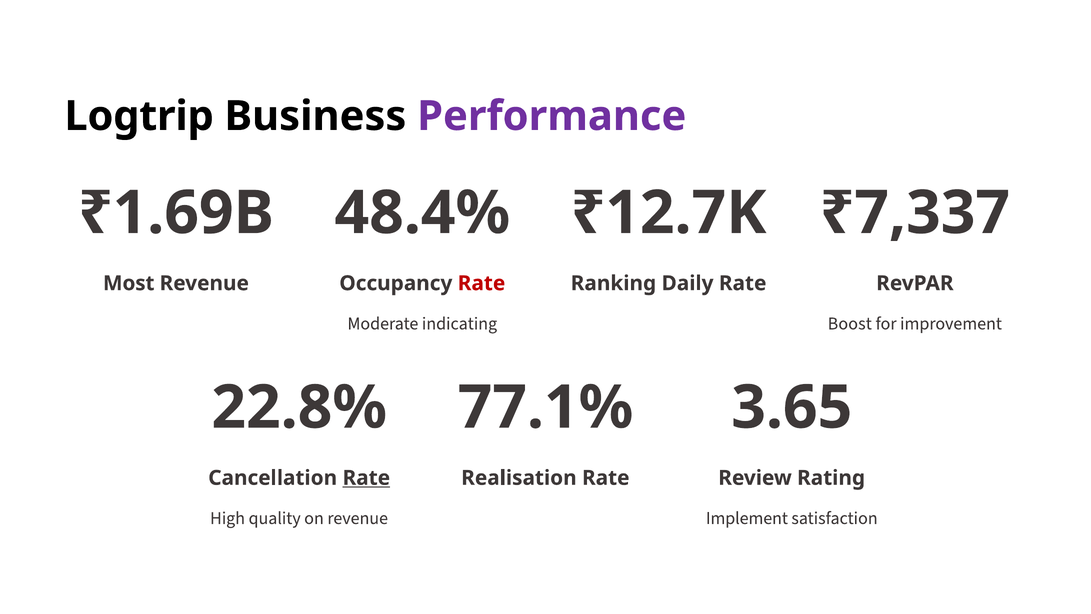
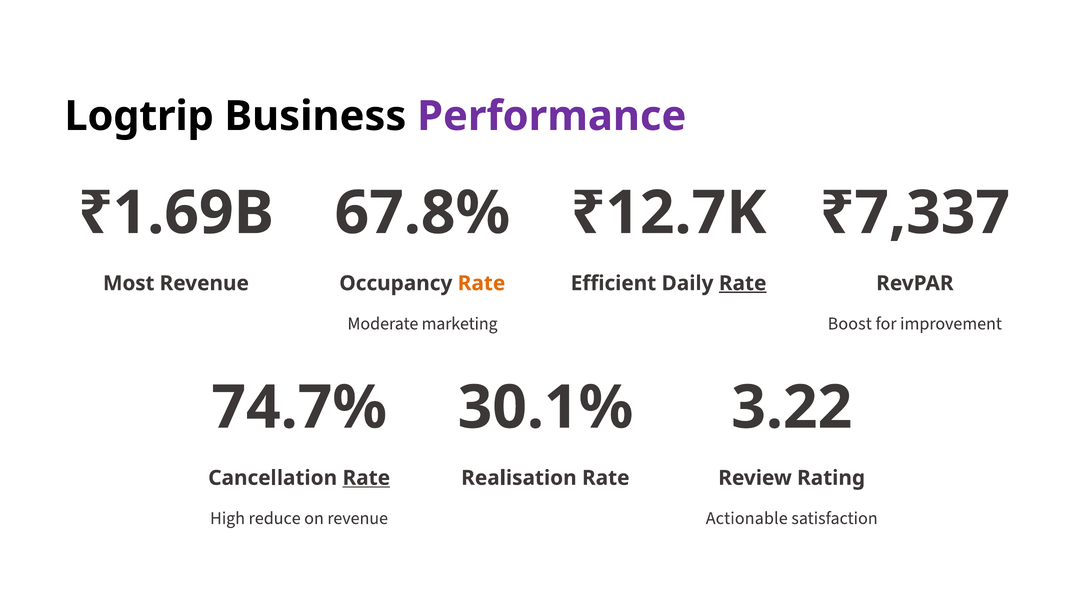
48.4%: 48.4% -> 67.8% (422, 213)
Rate colour: red -> orange (482, 283)
Ranking: Ranking -> Efficient (613, 283)
Rate underline: none -> present (743, 283)
indicating: indicating -> marketing (460, 323)
22.8%: 22.8% -> 74.7% (299, 407)
77.1%: 77.1% -> 30.1% (545, 407)
3.65: 3.65 -> 3.22 (792, 407)
quality: quality -> reduce (275, 518)
Implement: Implement -> Actionable (747, 518)
